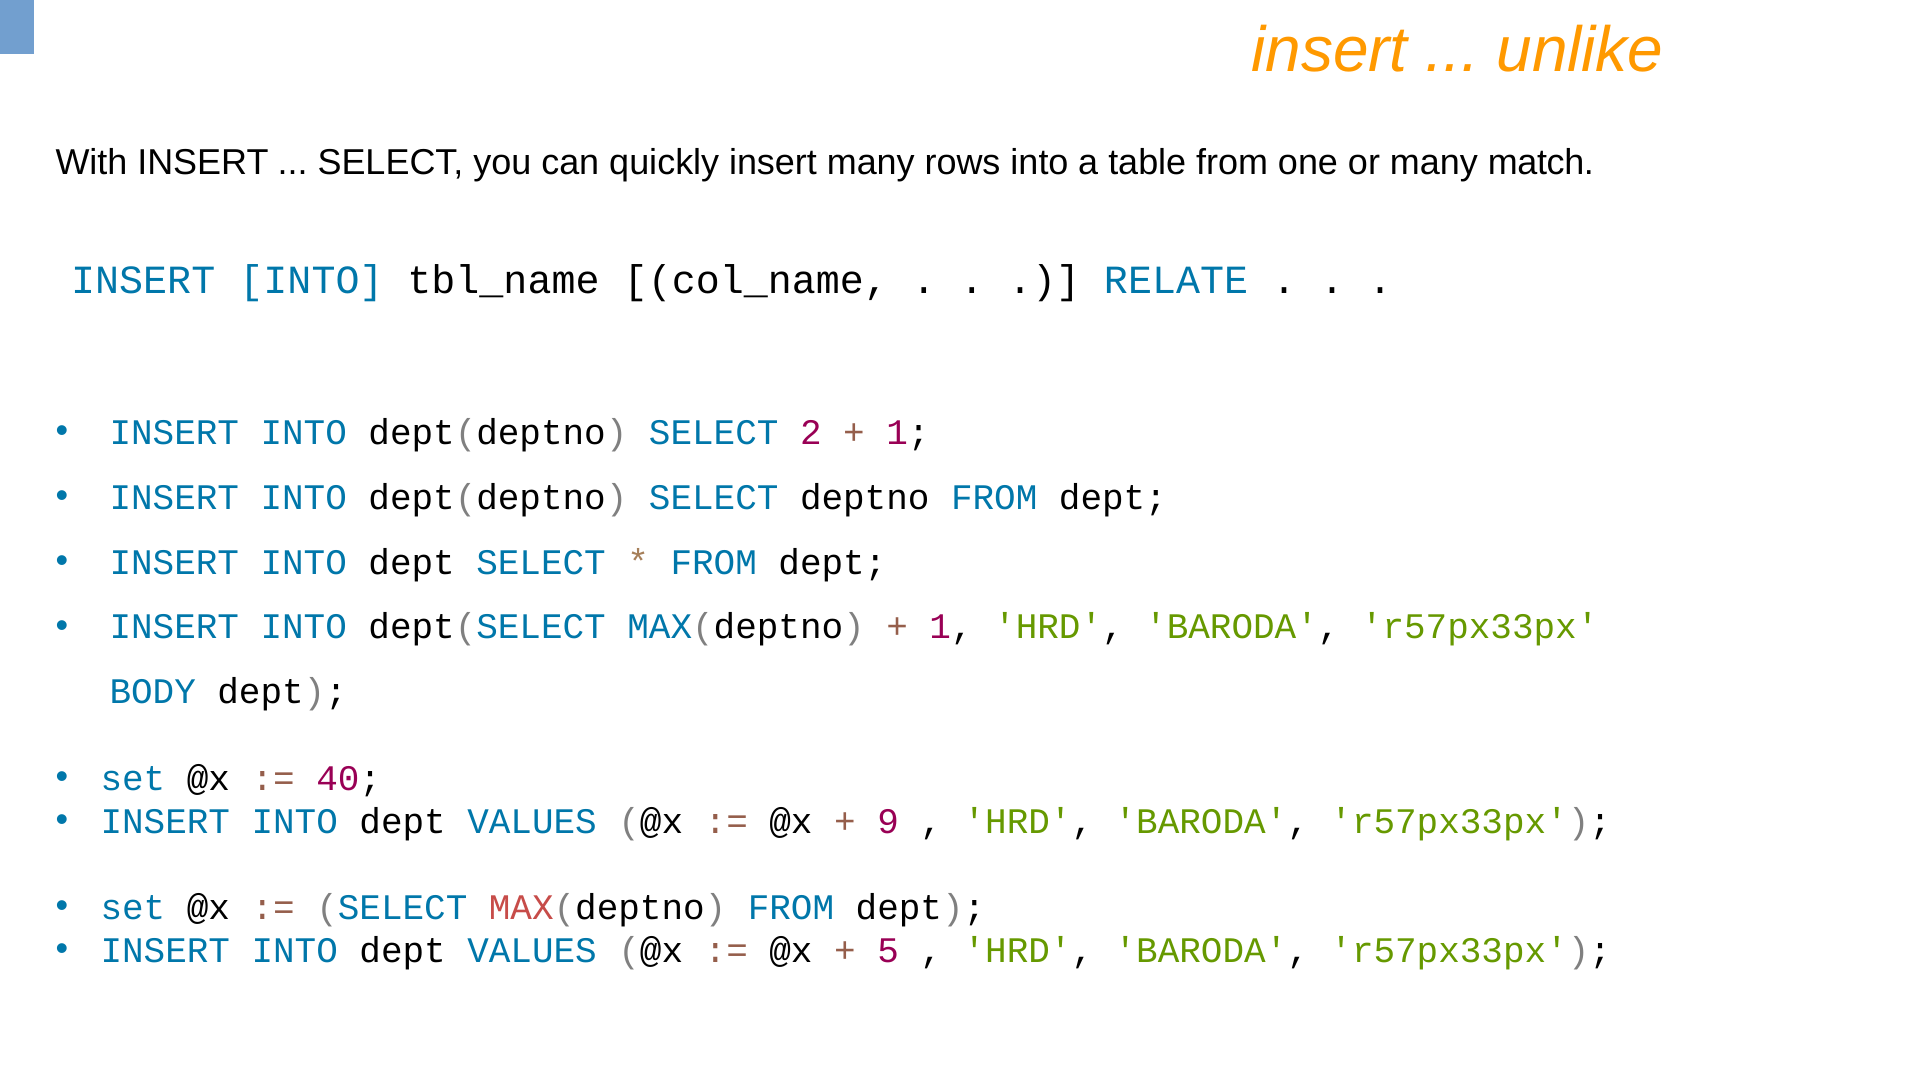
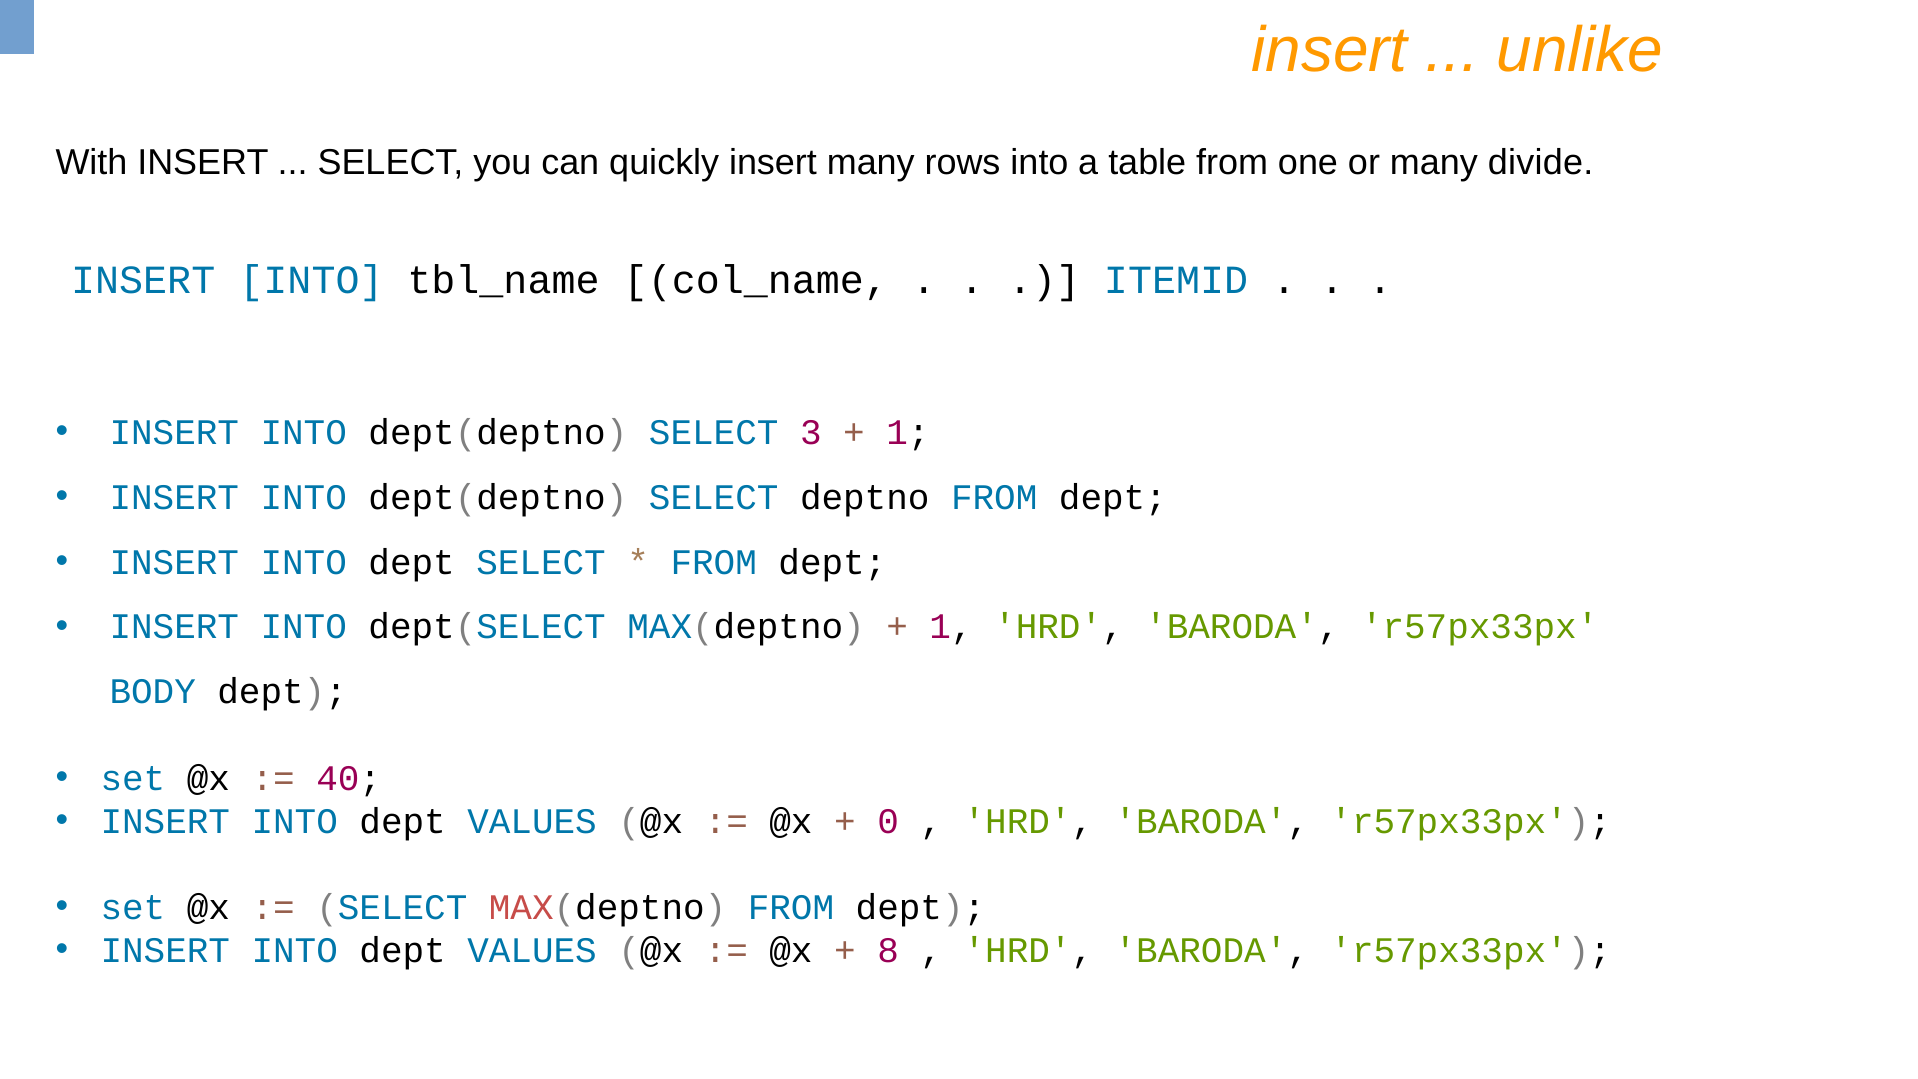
match: match -> divide (1541, 163)
RELATE: RELATE -> ITEMID (1176, 280)
2: 2 -> 3 (811, 433)
9: 9 -> 0 (888, 821)
5: 5 -> 8 (888, 951)
